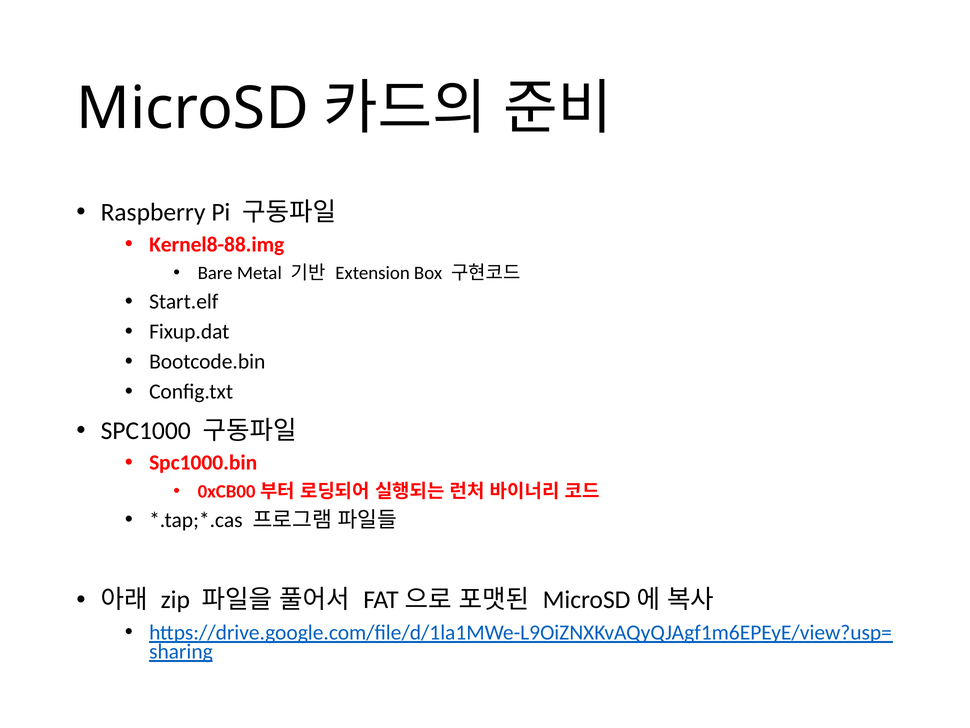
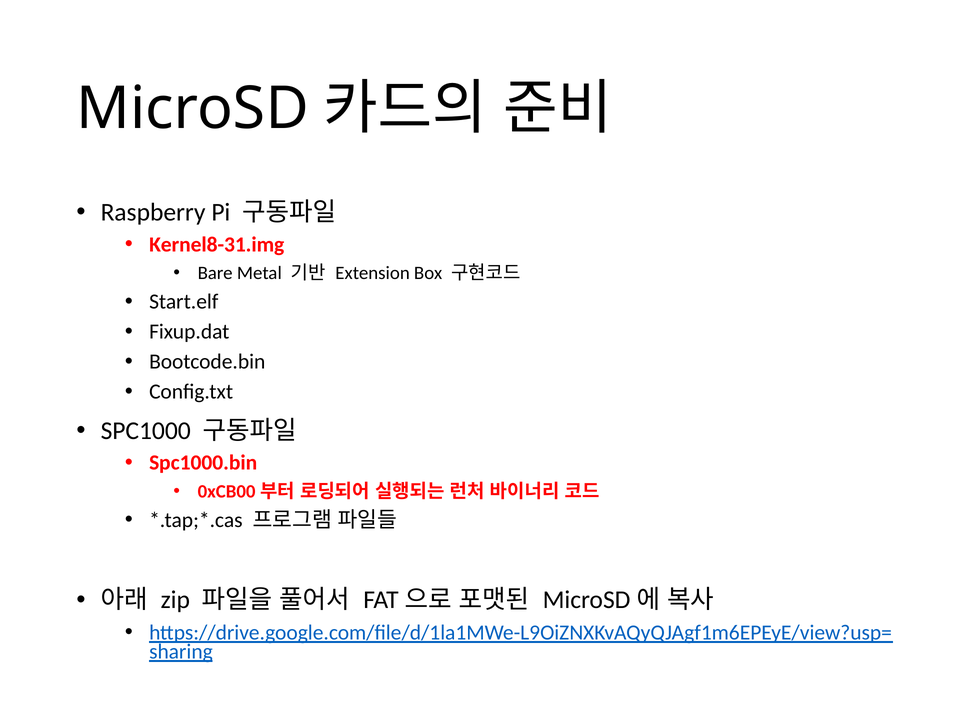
Kernel8-88.img: Kernel8-88.img -> Kernel8-31.img (217, 244)
